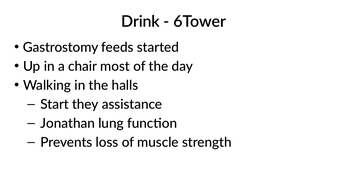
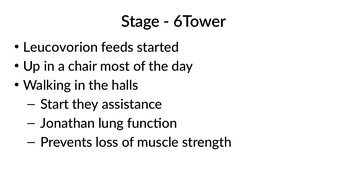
Drink: Drink -> Stage (140, 22)
Gastrostomy: Gastrostomy -> Leucovorion (61, 47)
